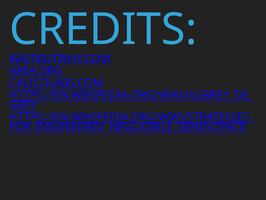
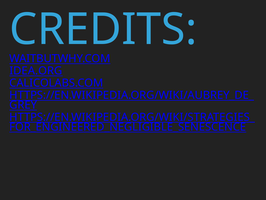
AREA.ORG: AREA.ORG -> IDEA.ORG (36, 71)
